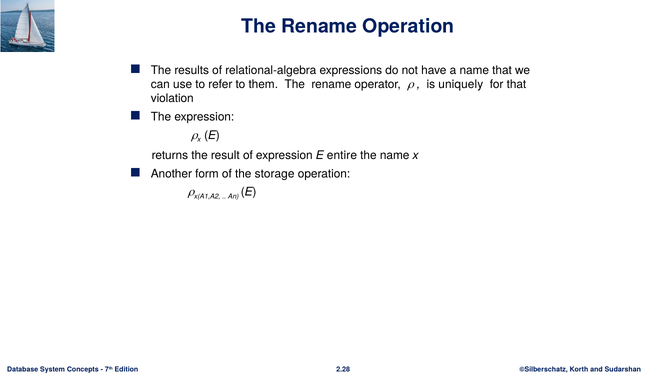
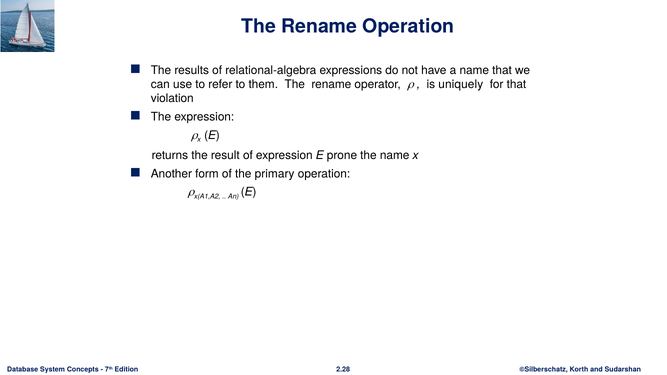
entire: entire -> prone (342, 155)
storage: storage -> primary (275, 174)
